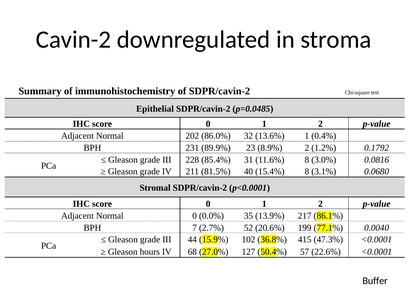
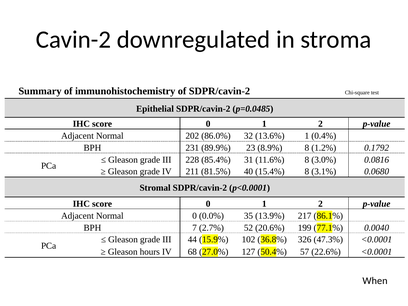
8.9% 2: 2 -> 8 (307, 148)
415: 415 -> 326 (305, 239)
Buffer: Buffer -> When (375, 281)
